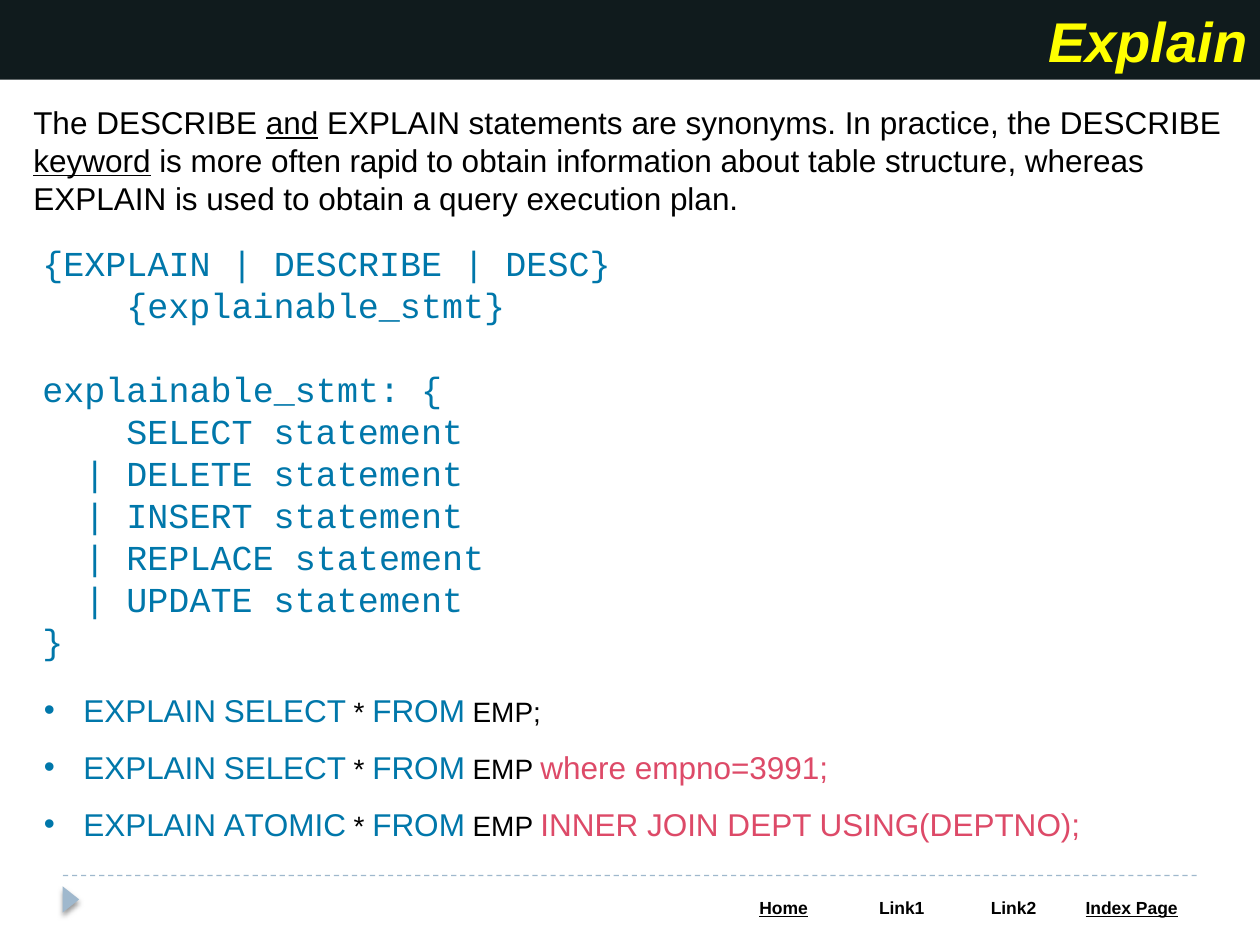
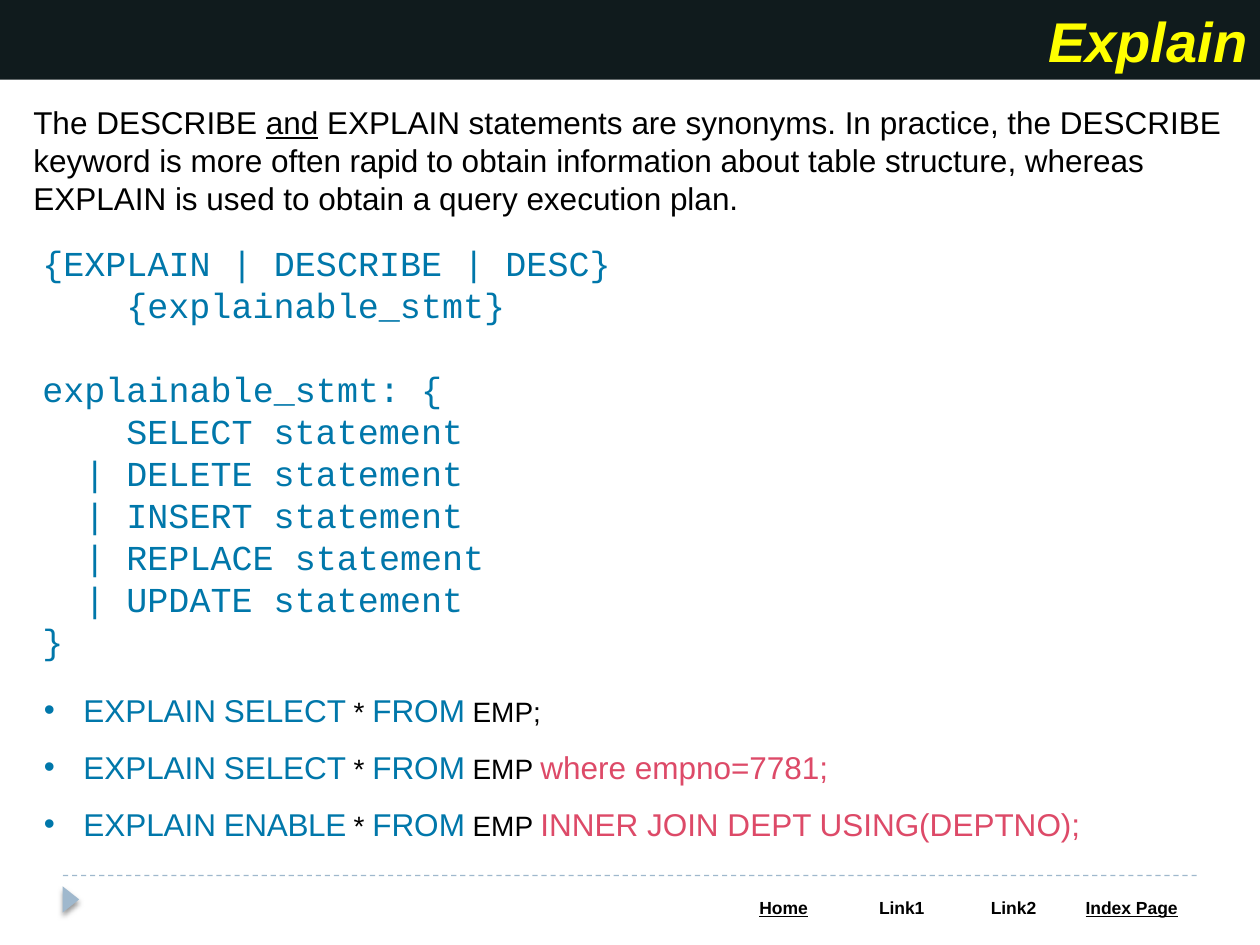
keyword underline: present -> none (92, 162)
empno=3991: empno=3991 -> empno=7781 (732, 769)
ATOMIC: ATOMIC -> ENABLE (285, 826)
